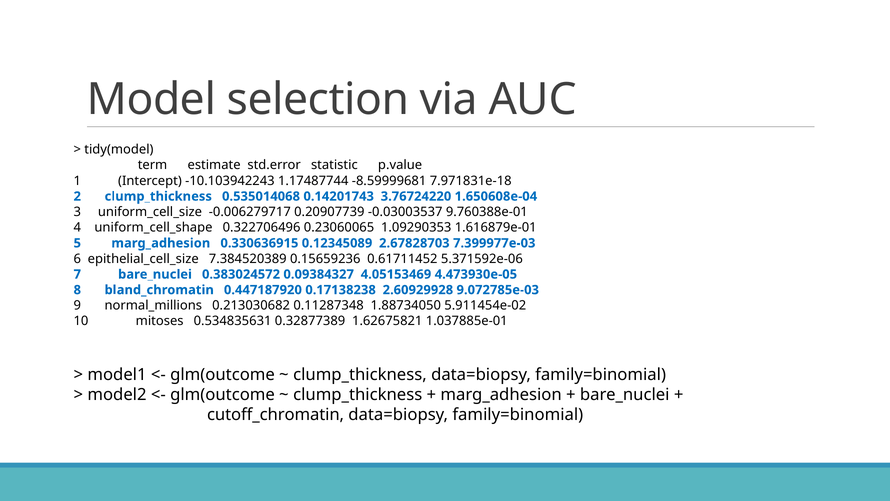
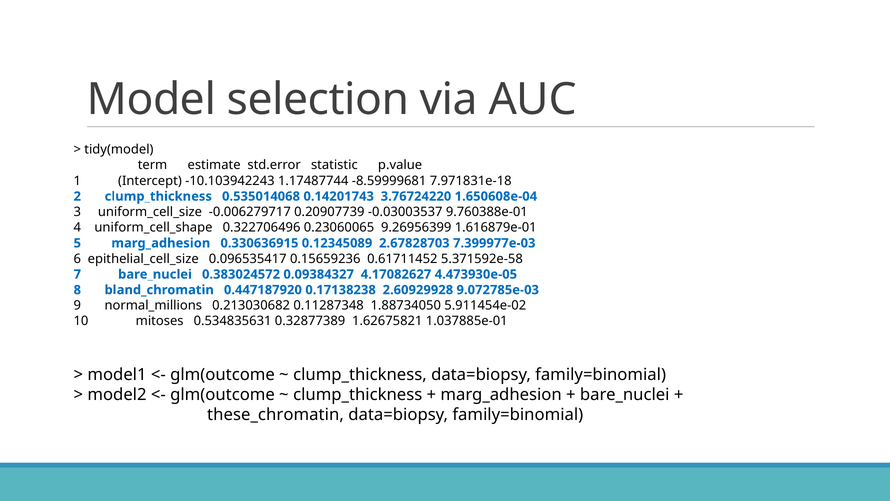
1.09290353: 1.09290353 -> 9.26956399 (416, 227)
7.384520389: 7.384520389 -> 0.096535417 (248, 259)
5.371592e-06: 5.371592e-06 -> 5.371592e-58 (482, 259)
4.05153469: 4.05153469 -> 4.17082627 (396, 274)
cutoff_chromatin: cutoff_chromatin -> these_chromatin (275, 415)
